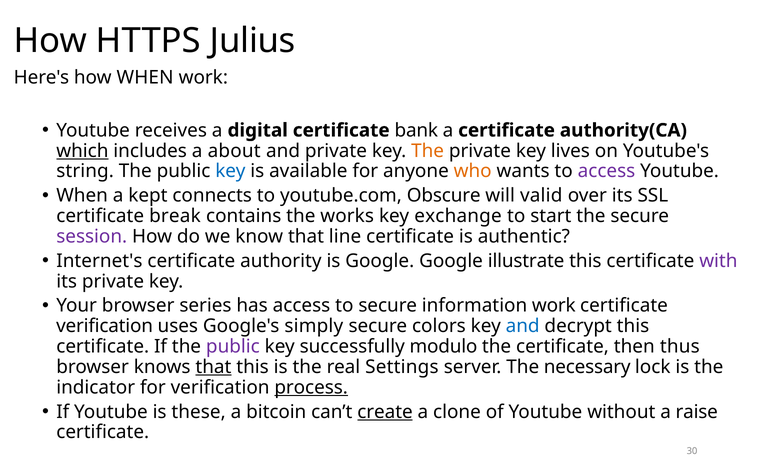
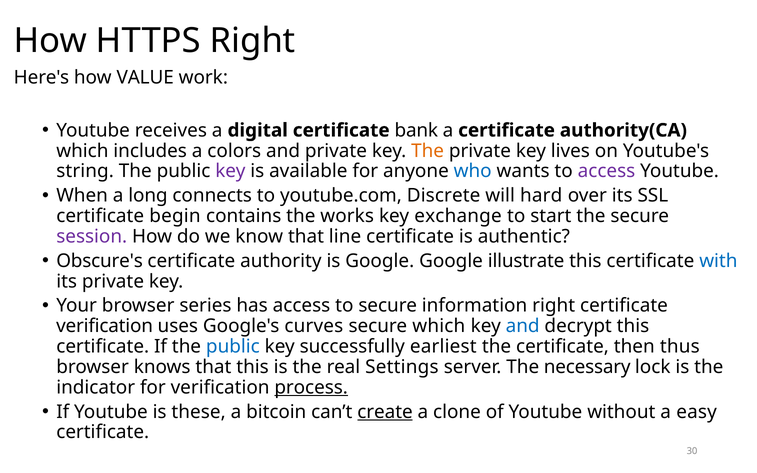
HTTPS Julius: Julius -> Right (253, 41)
how WHEN: WHEN -> VALUE (145, 78)
which underline: present -> none (82, 151)
about: about -> colors (234, 151)
key colour: blue -> purple (230, 171)
who colour: orange -> blue (473, 171)
kept: kept -> long (148, 196)
Obscure: Obscure -> Discrete (444, 196)
valid: valid -> hard (541, 196)
break: break -> begin (175, 216)
Internet's: Internet's -> Obscure's (100, 261)
with colour: purple -> blue (718, 261)
information work: work -> right (554, 306)
simply: simply -> curves (314, 326)
secure colors: colors -> which (439, 326)
public colour: purple -> blue (233, 347)
modulo: modulo -> earliest (443, 347)
that underline: present -> none (213, 367)
raise: raise -> easy (697, 412)
